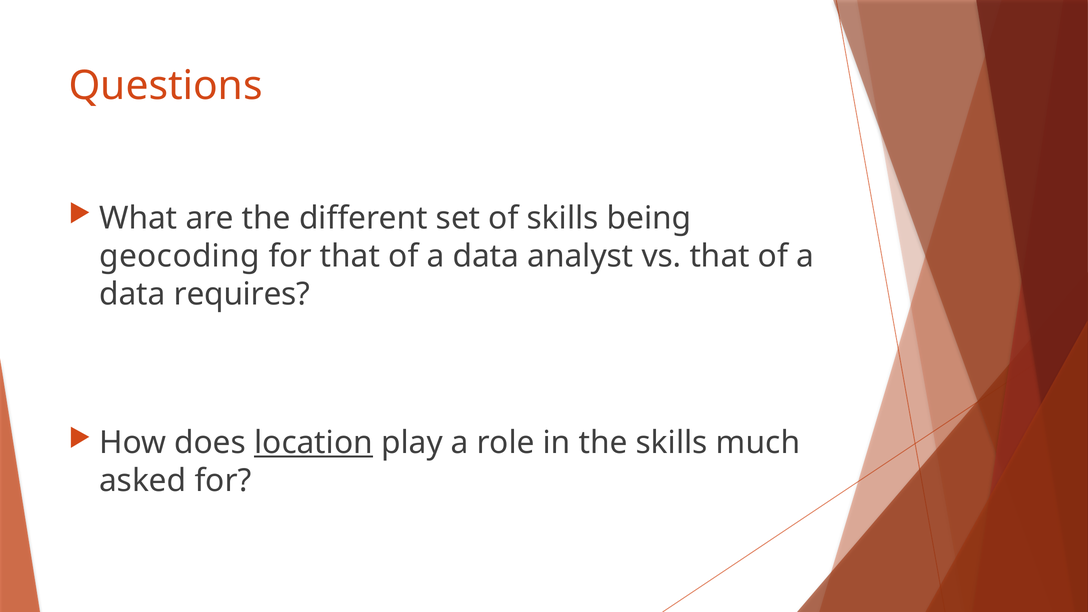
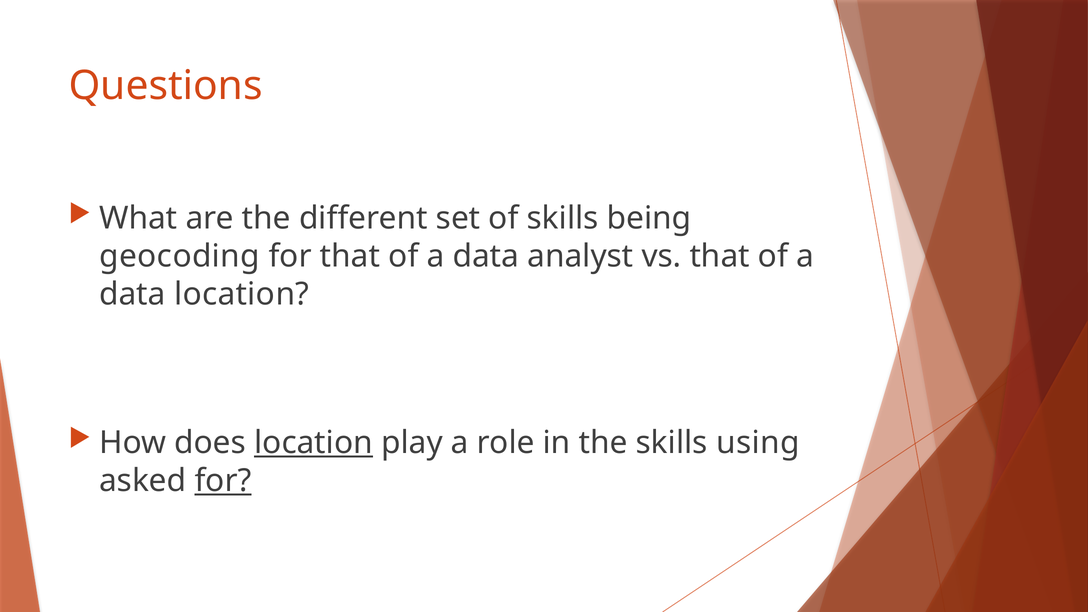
data requires: requires -> location (242, 294)
much: much -> using (758, 443)
for underline: none -> present (223, 481)
